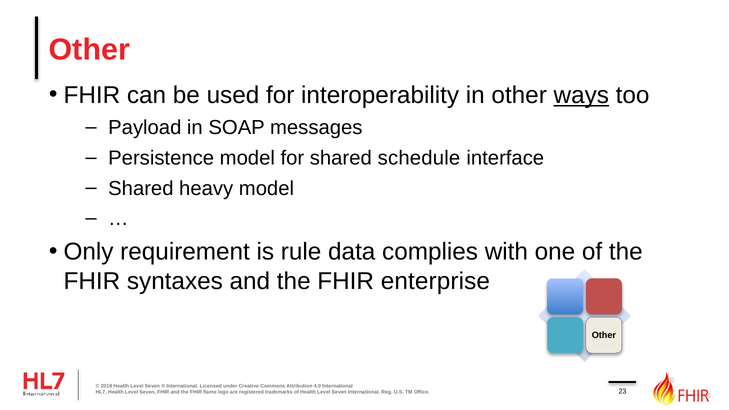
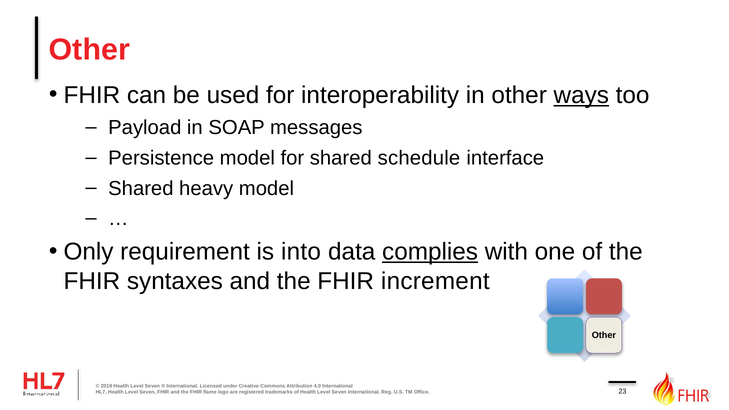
rule: rule -> into (301, 252)
complies underline: none -> present (430, 252)
enterprise: enterprise -> increment (435, 281)
